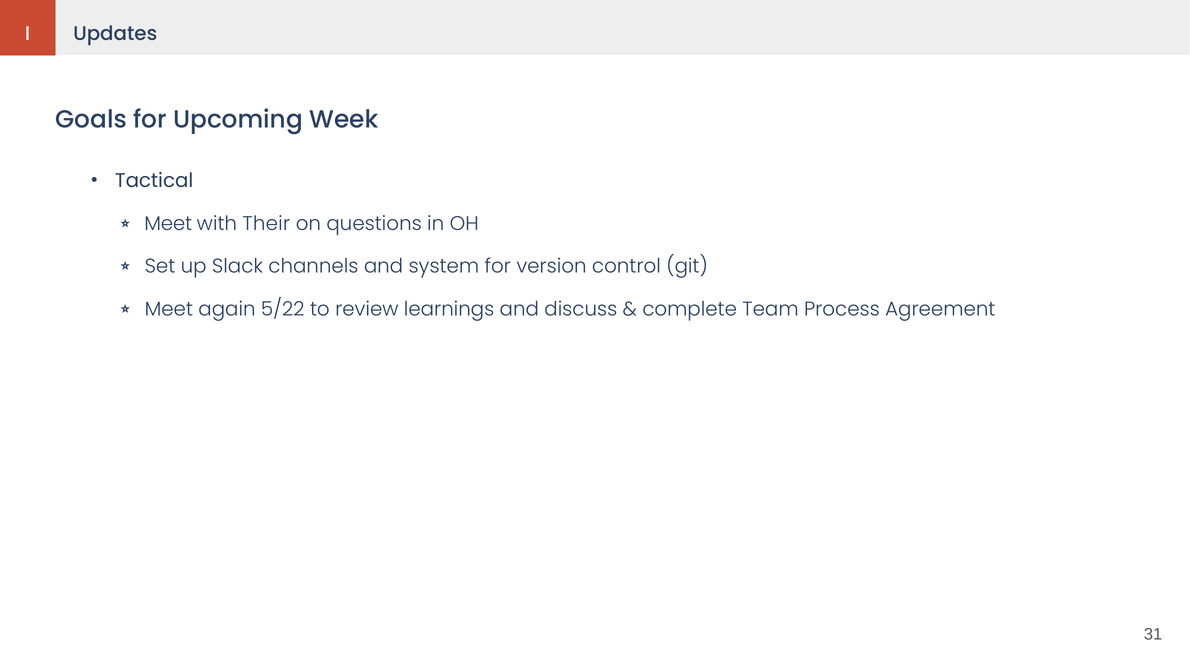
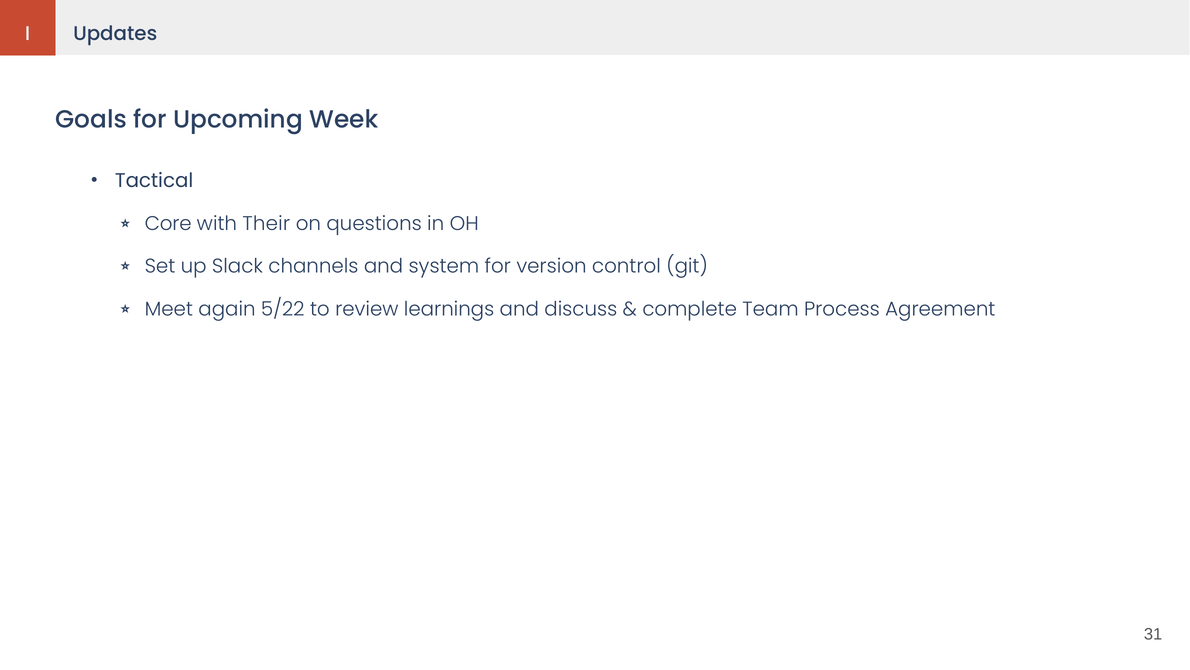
Meet: Meet -> Core (168, 223)
